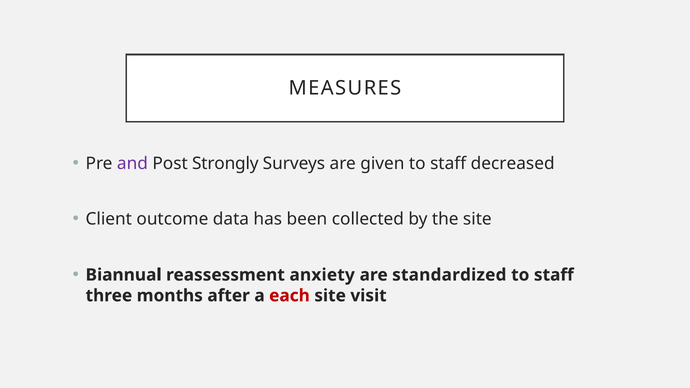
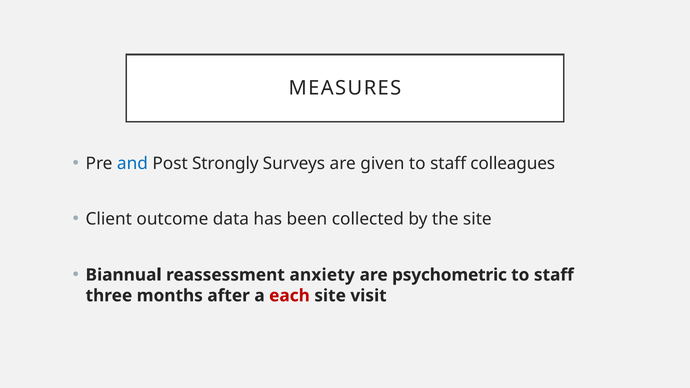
and colour: purple -> blue (132, 163)
decreased: decreased -> colleagues (513, 163)
standardized: standardized -> psychometric (449, 275)
